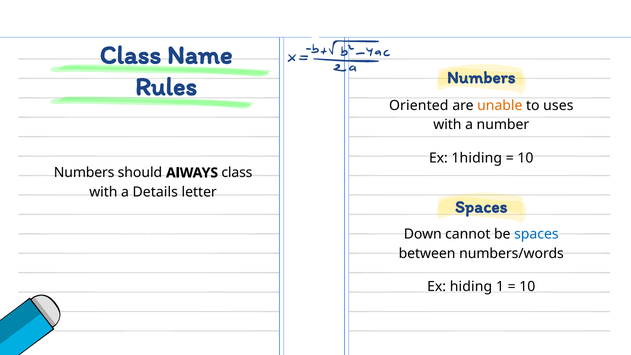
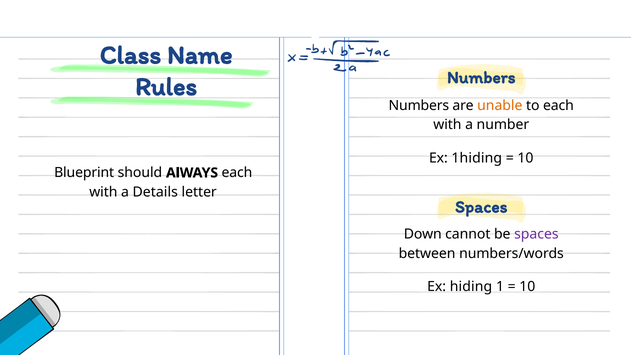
Oriented: Oriented -> Numbers (419, 106)
to uses: uses -> each (558, 106)
Numbers: Numbers -> Blueprint (84, 173)
AlWAYS class: class -> each (237, 173)
spaces colour: blue -> purple (536, 234)
